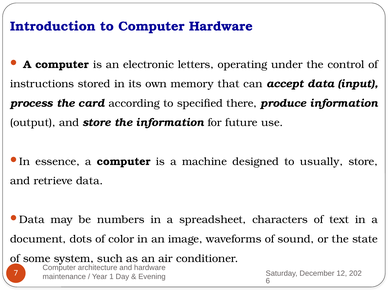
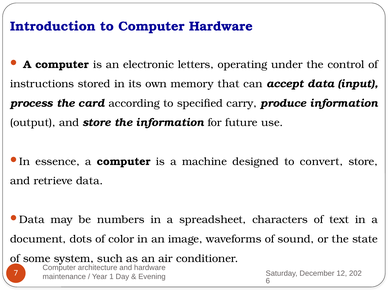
there: there -> carry (242, 103)
usually: usually -> convert (321, 161)
